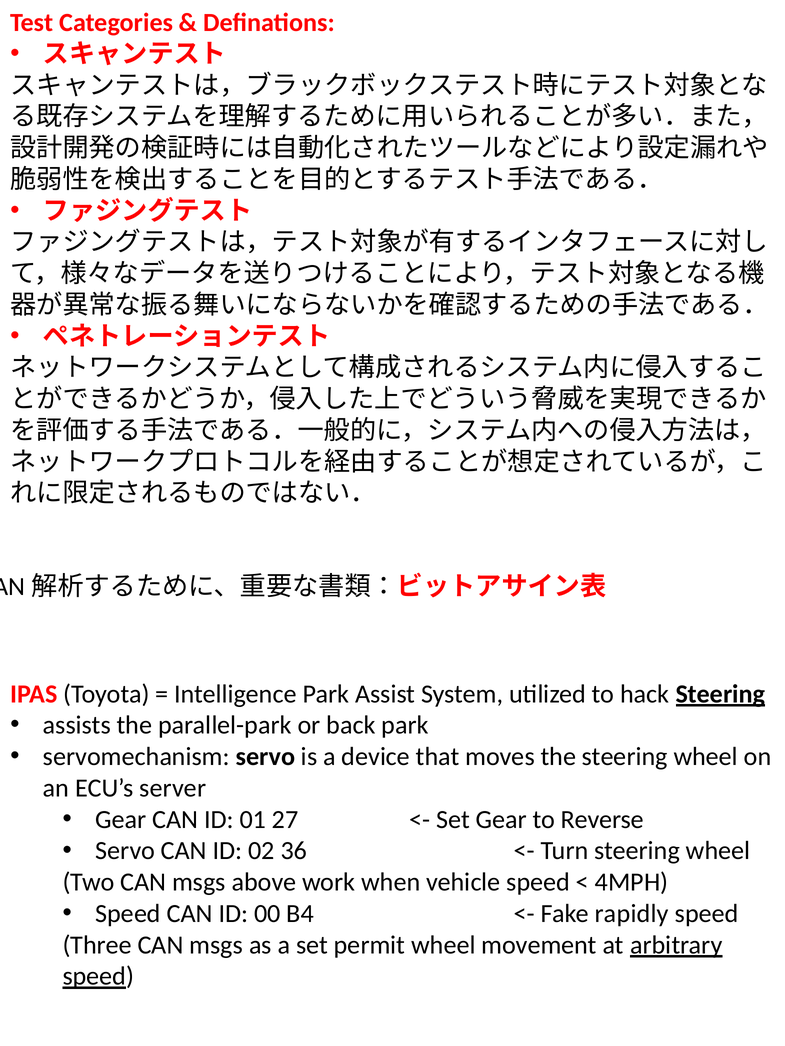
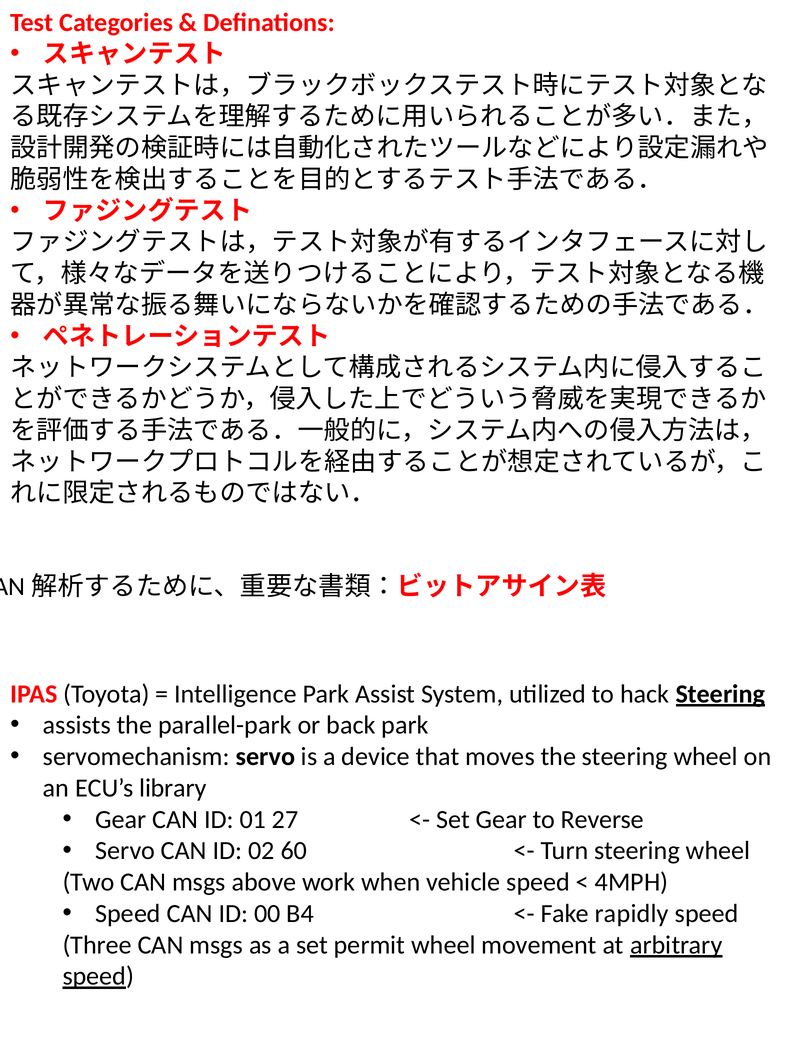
server: server -> library (173, 789)
36: 36 -> 60 (294, 851)
